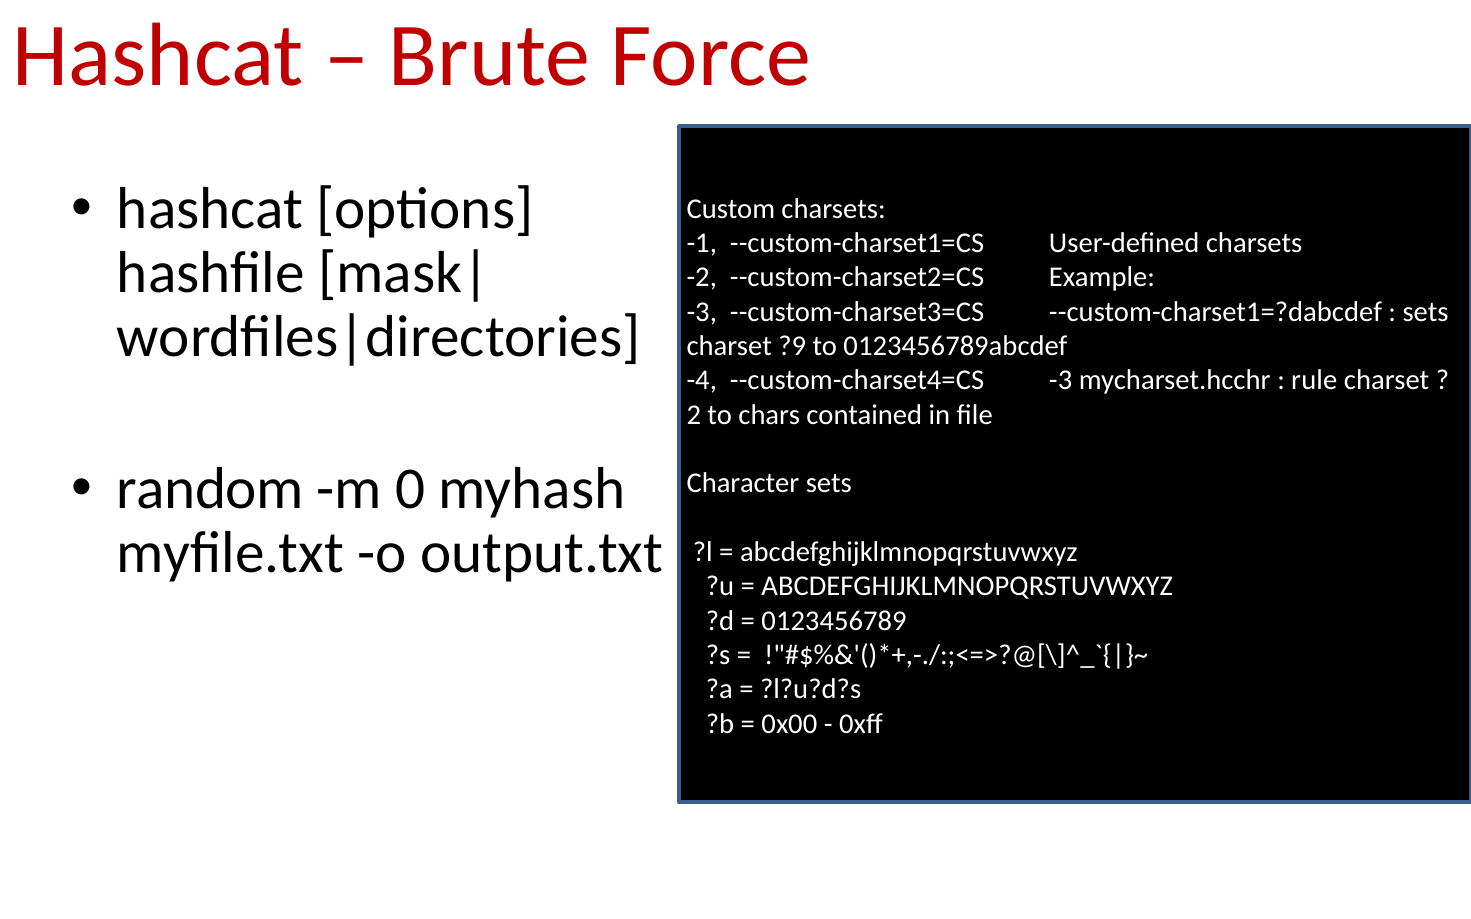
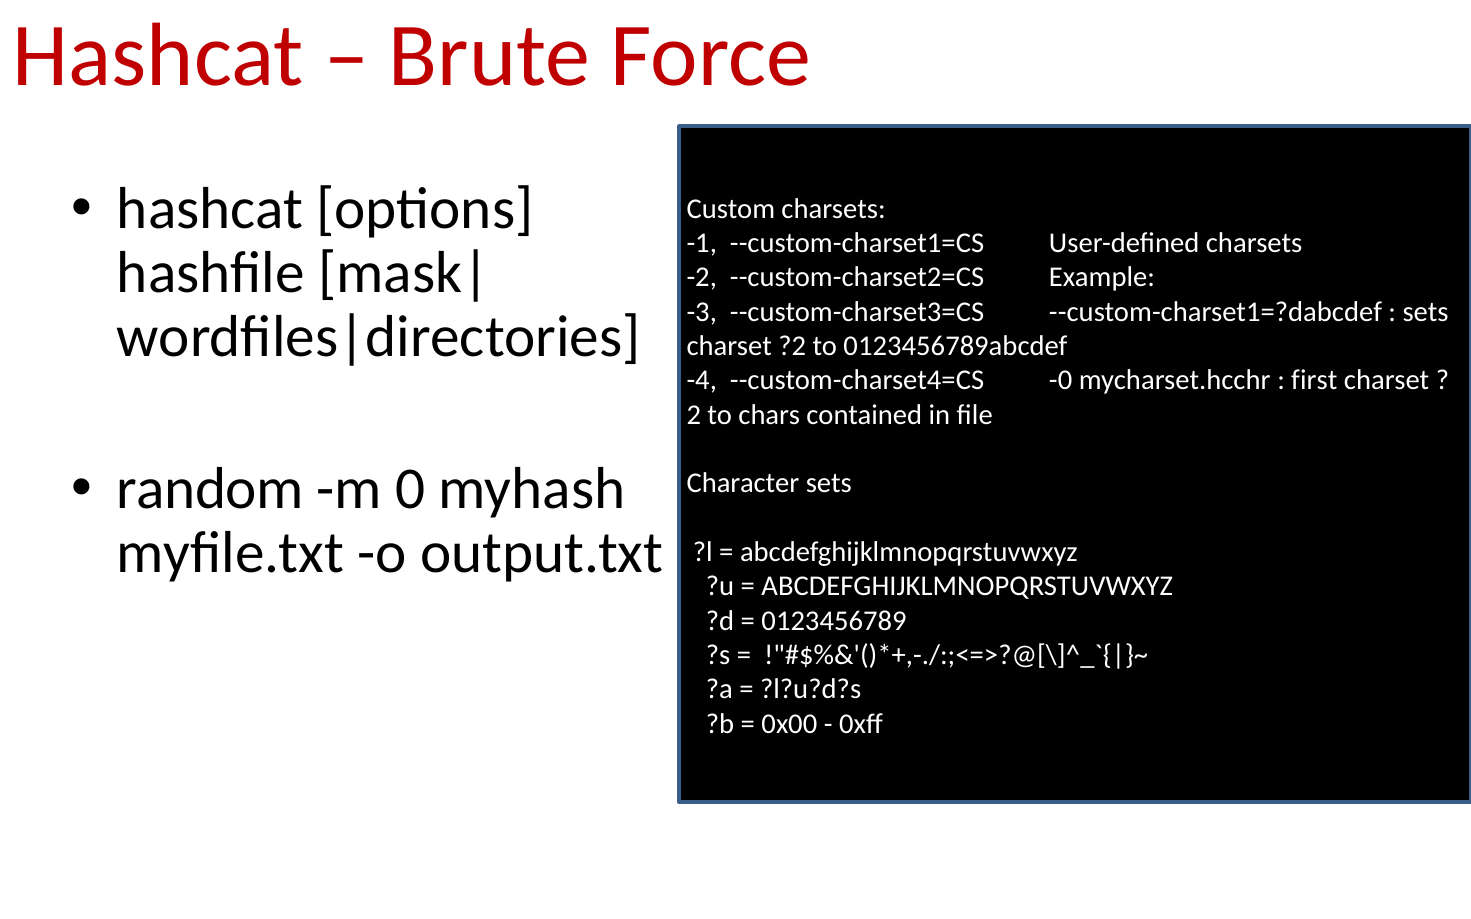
?9: ?9 -> ?2 (792, 346)
--custom-charset4=CS -3: -3 -> -0 (1061, 381)
rule: rule -> first (1314, 381)
